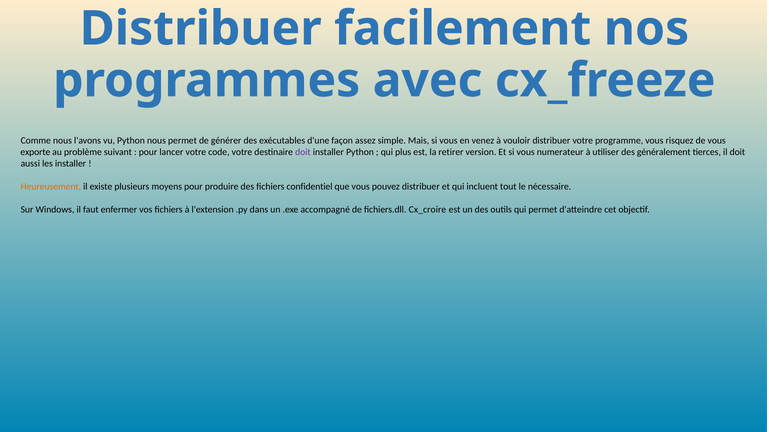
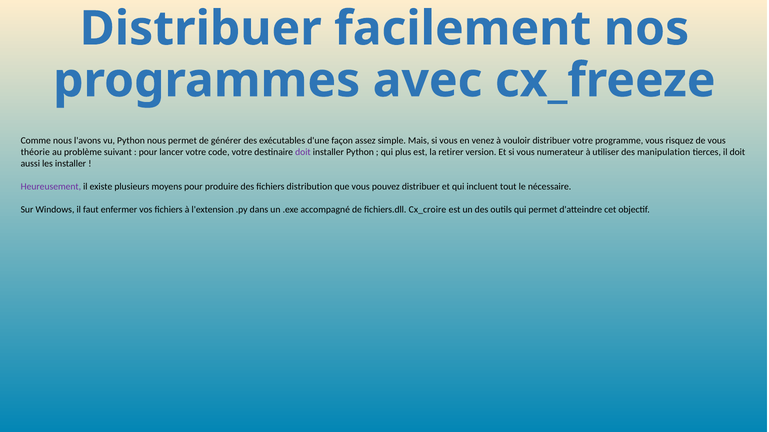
exporte: exporte -> théorie (35, 152)
généralement: généralement -> manipulation (664, 152)
Heureusement colour: orange -> purple (51, 187)
confidentiel: confidentiel -> distribution (309, 187)
